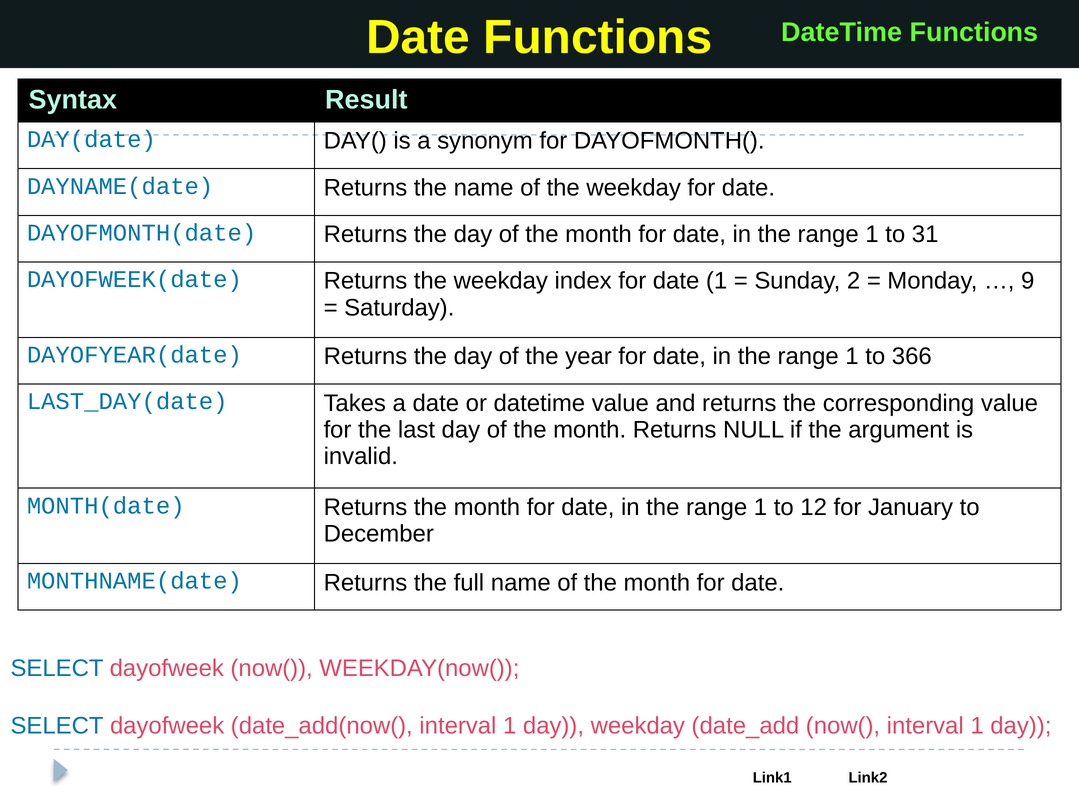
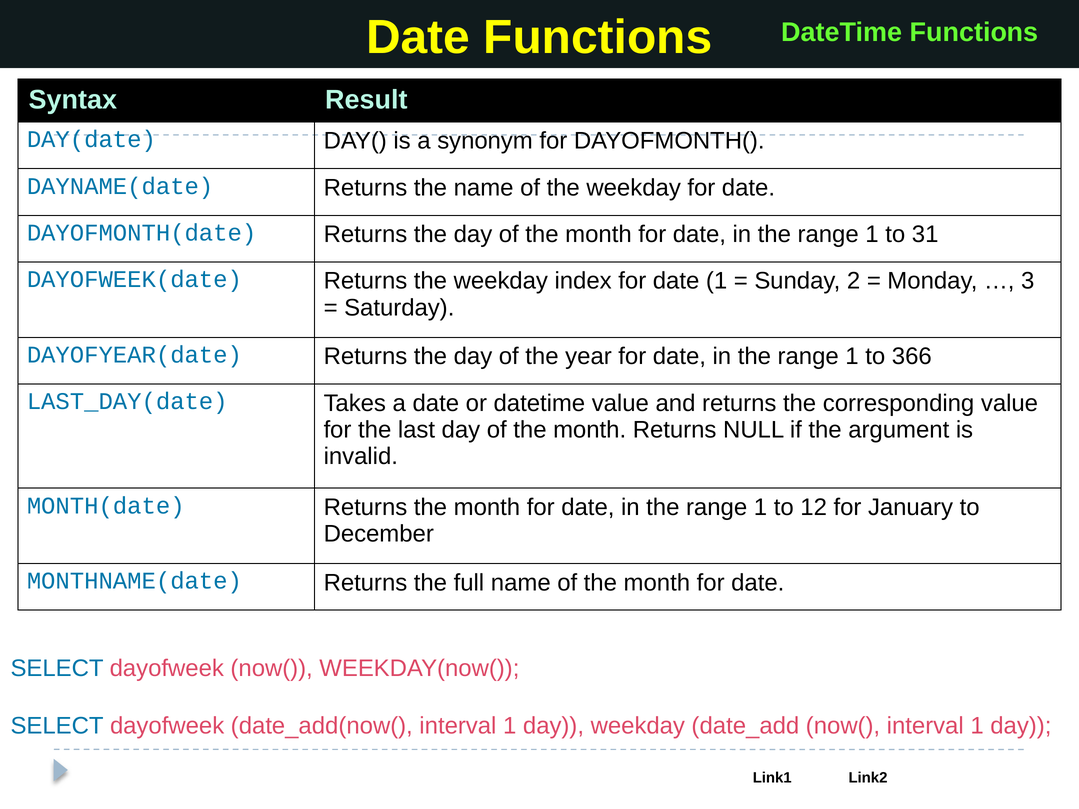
9: 9 -> 3 (1028, 281)
